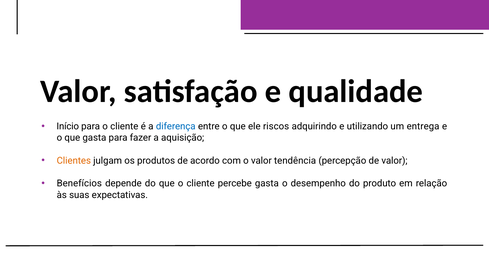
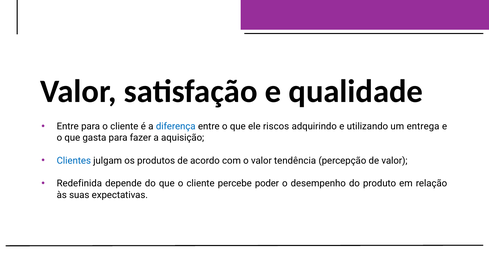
Início: Início -> Entre (68, 126)
Clientes colour: orange -> blue (74, 161)
Benefícios: Benefícios -> Redefinida (79, 184)
percebe gasta: gasta -> poder (267, 184)
